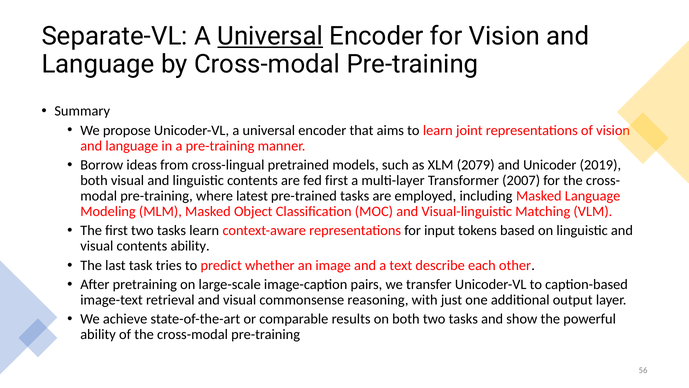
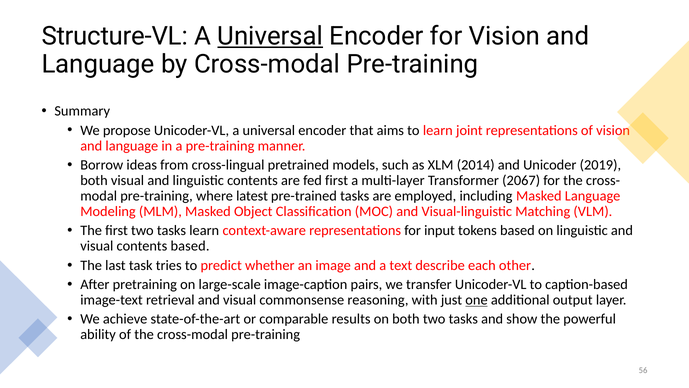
Separate-VL: Separate-VL -> Structure-VL (115, 36)
2079: 2079 -> 2014 (476, 165)
2007: 2007 -> 2067 (521, 180)
contents ability: ability -> based (190, 246)
one underline: none -> present (477, 300)
